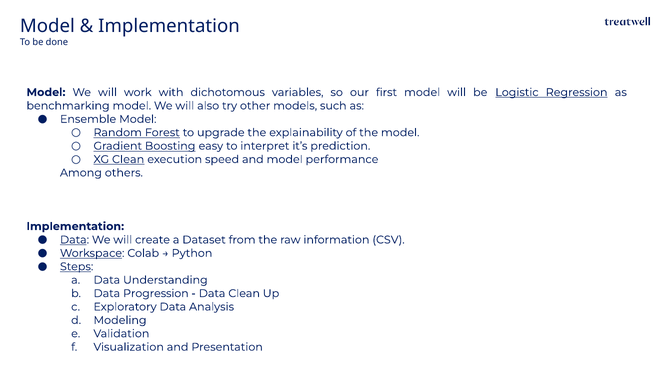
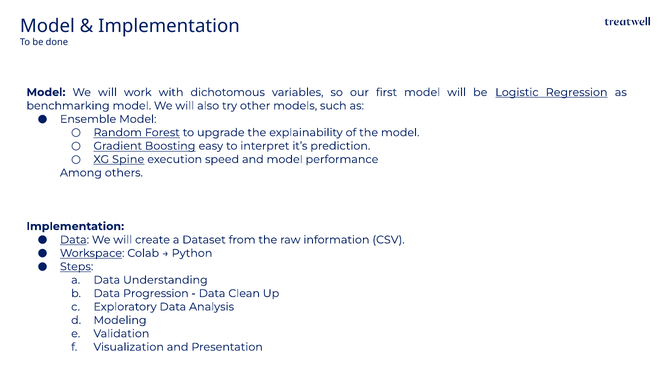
XG Clean: Clean -> Spine (128, 159)
